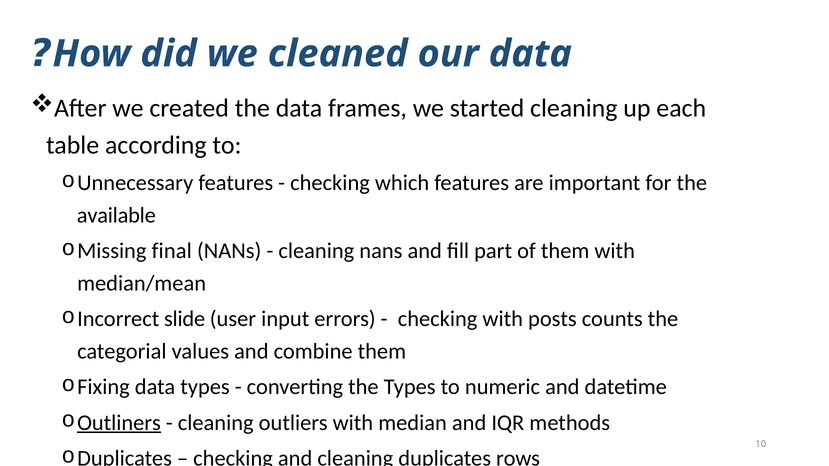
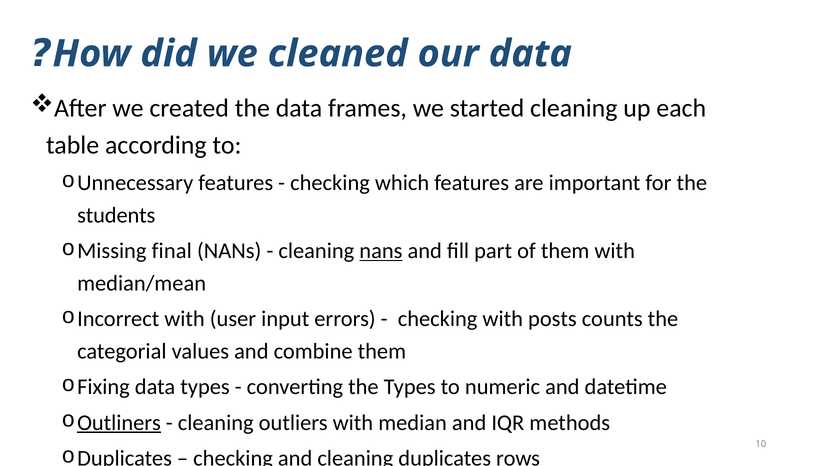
available: available -> students (116, 215)
nans underline: none -> present (381, 251)
Incorrect slide: slide -> with (185, 319)
